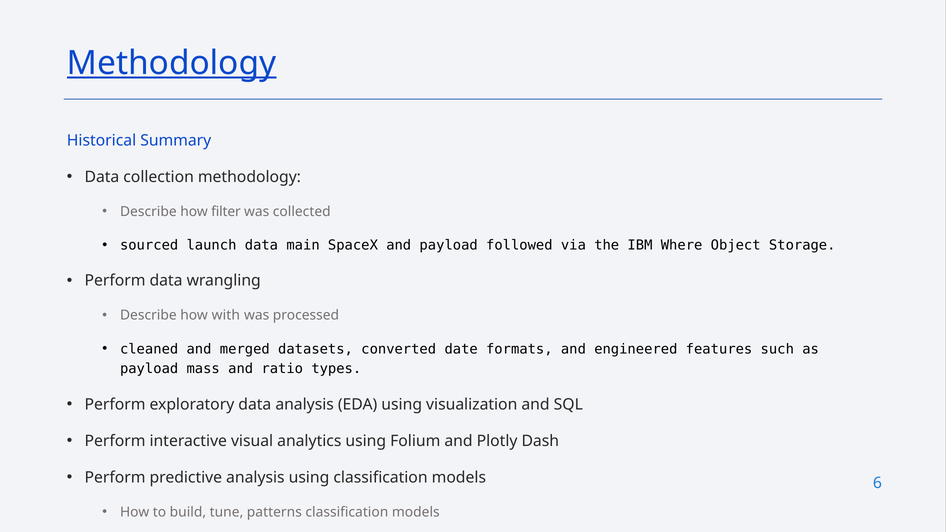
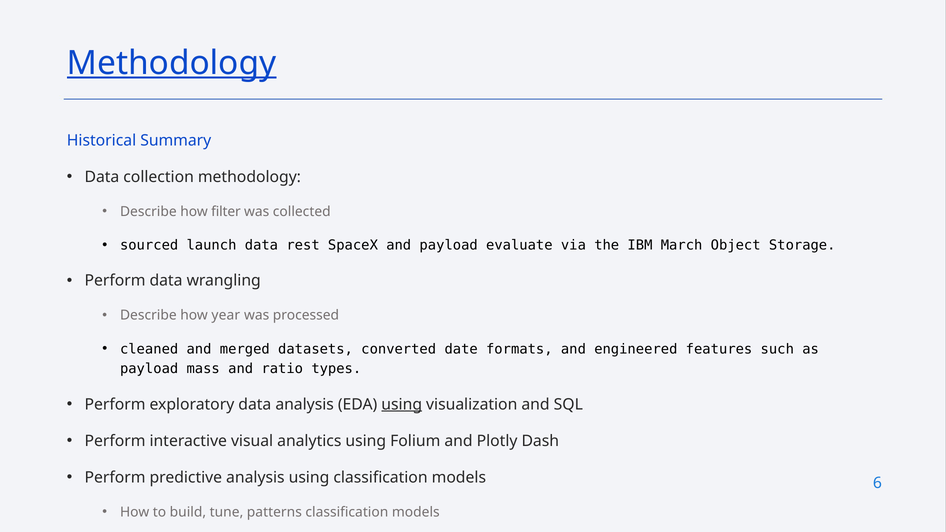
main: main -> rest (303, 245)
followed: followed -> evaluate (519, 245)
Where: Where -> March (682, 245)
with: with -> year (226, 316)
using underline: none -> present (402, 404)
